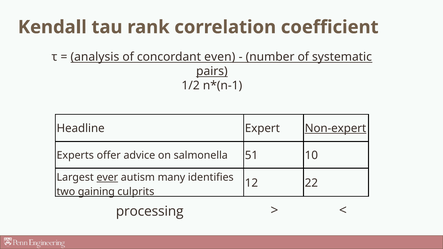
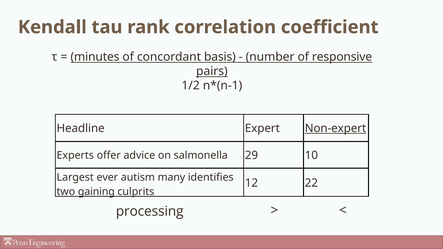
analysis: analysis -> minutes (95, 57)
even: even -> basis (220, 57)
systematic: systematic -> responsive (342, 57)
51: 51 -> 29 (251, 156)
ever underline: present -> none (107, 177)
